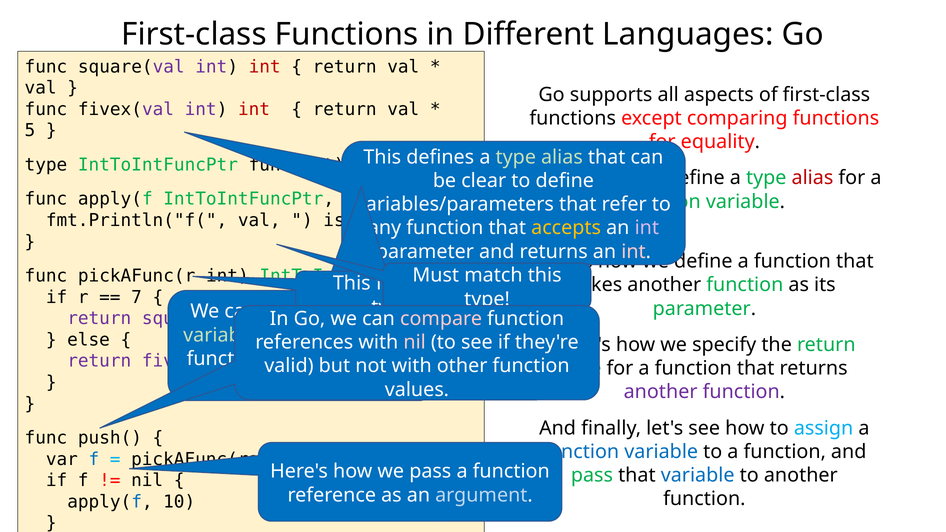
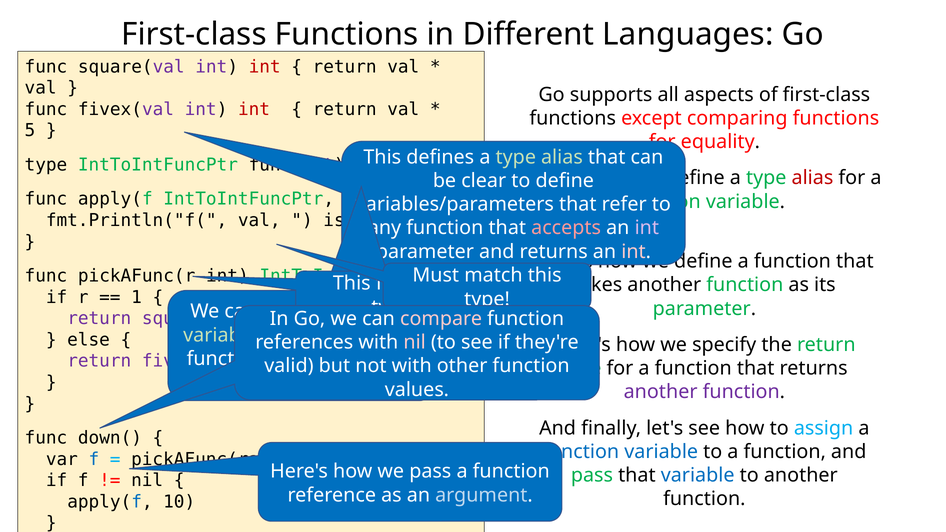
accepts colour: yellow -> pink (566, 228)
7: 7 -> 1 (137, 297)
push(: push( -> down( (110, 438)
